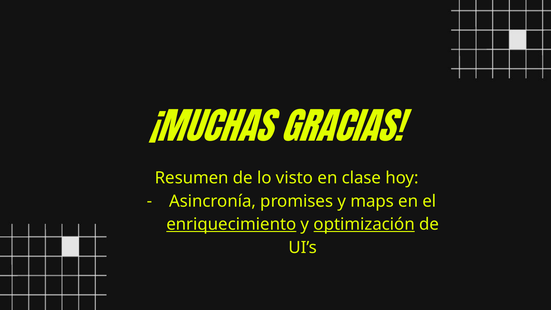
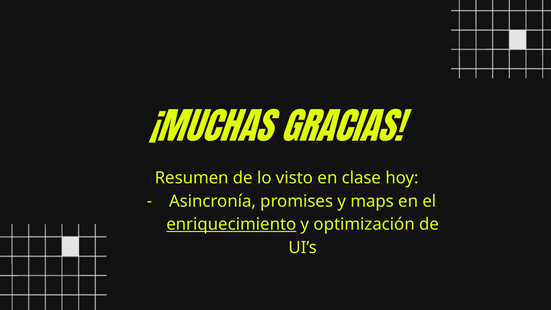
optimización underline: present -> none (364, 224)
